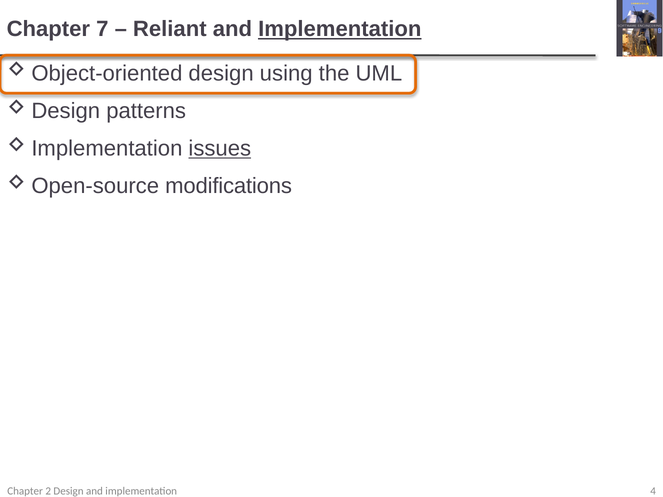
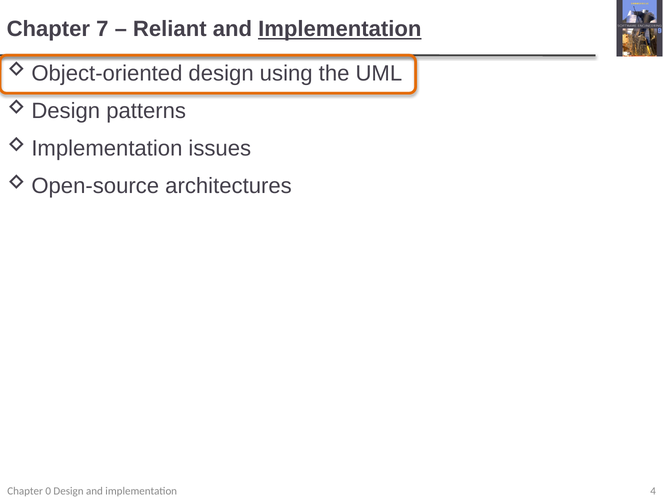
issues underline: present -> none (220, 149)
modifications: modifications -> architectures (228, 186)
2: 2 -> 0 (48, 491)
